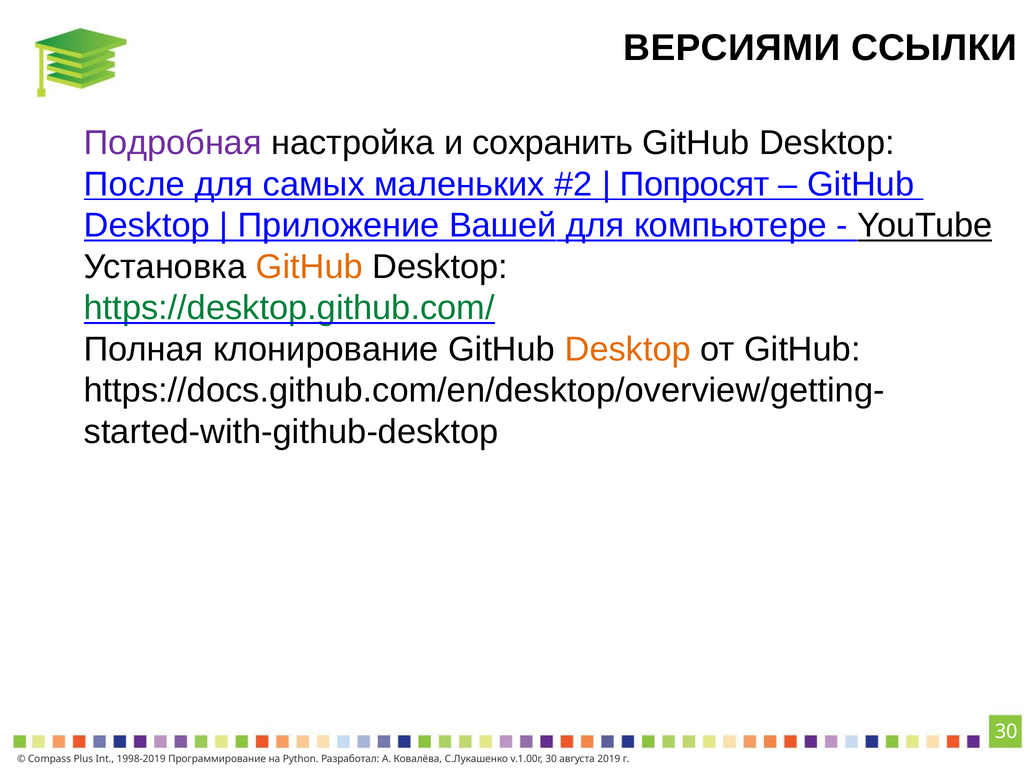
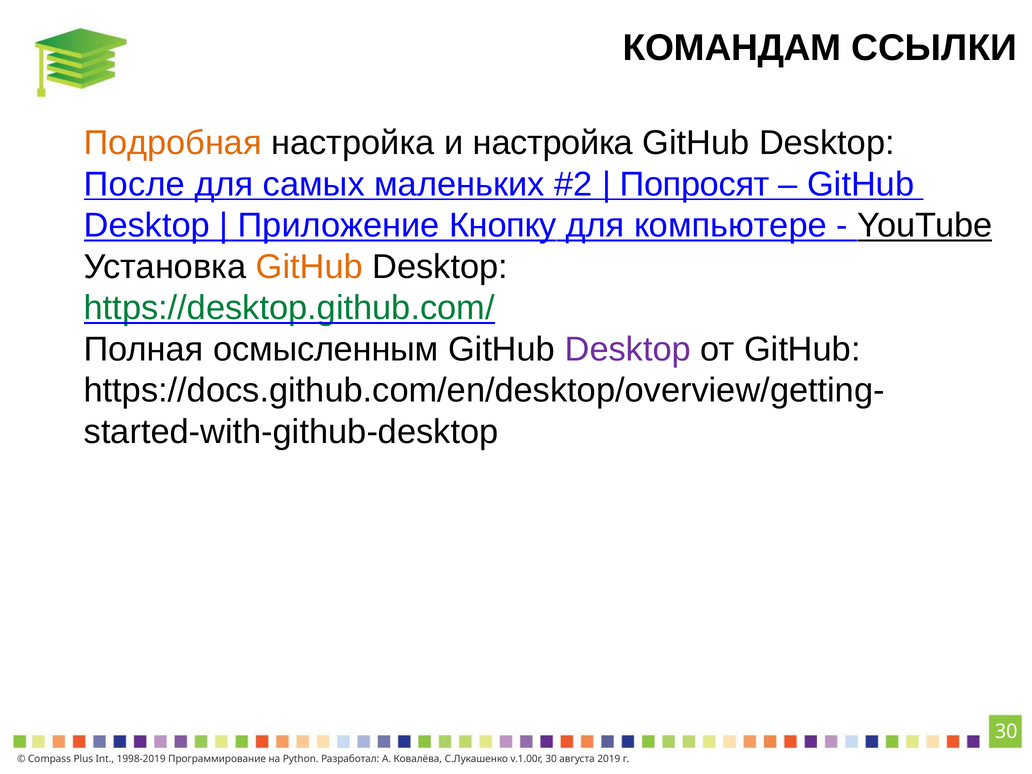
ВЕРСИЯМИ: ВЕРСИЯМИ -> КОМАНДАМ (732, 48)
Подробная colour: purple -> orange (173, 143)
и сохранить: сохранить -> настройка (553, 143)
Вашей: Вашей -> Кнопку (503, 225)
клонирование: клонирование -> осмысленным (326, 349)
Desktop colour: orange -> purple (628, 349)
